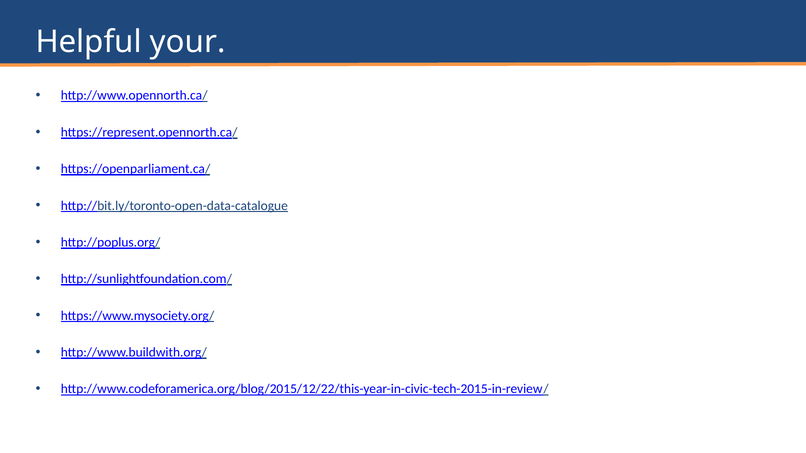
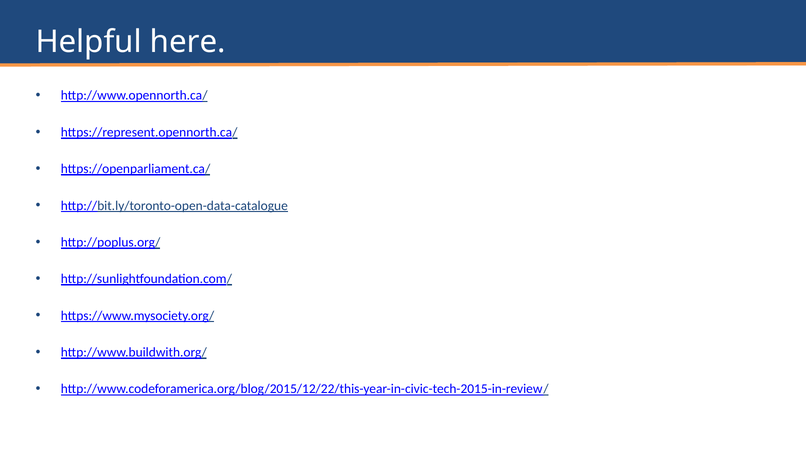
your: your -> here (188, 42)
